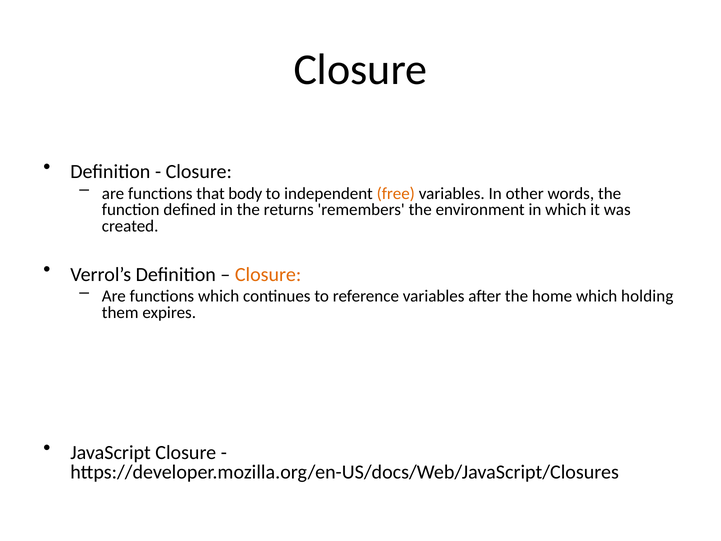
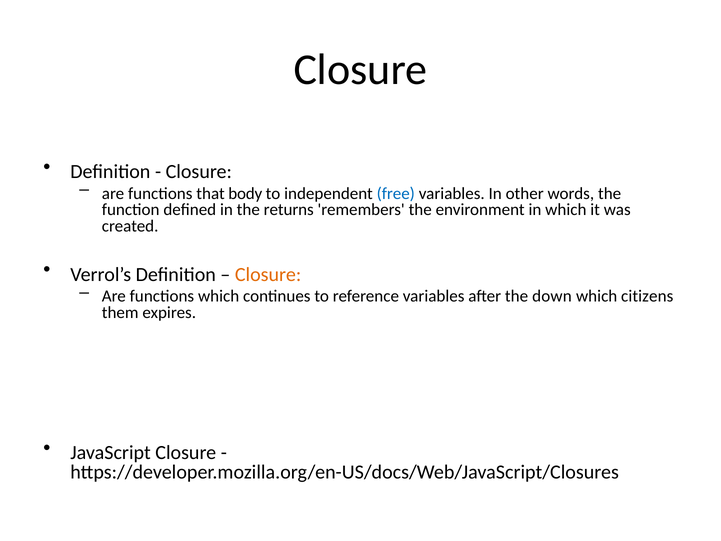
free colour: orange -> blue (396, 193)
home: home -> down (552, 296)
holding: holding -> citizens (647, 296)
